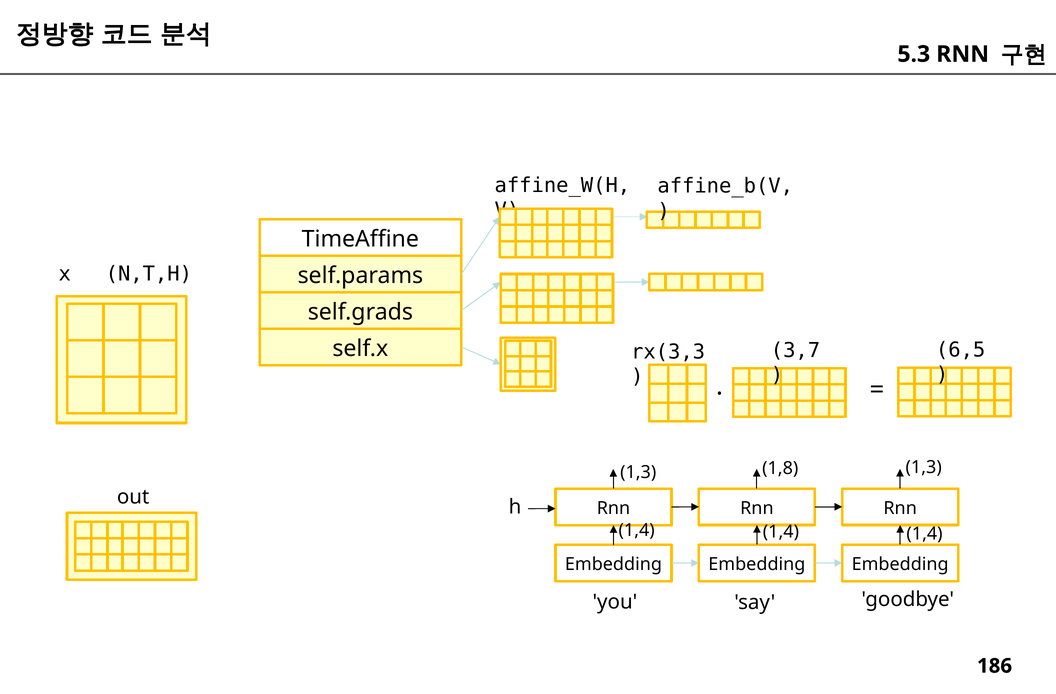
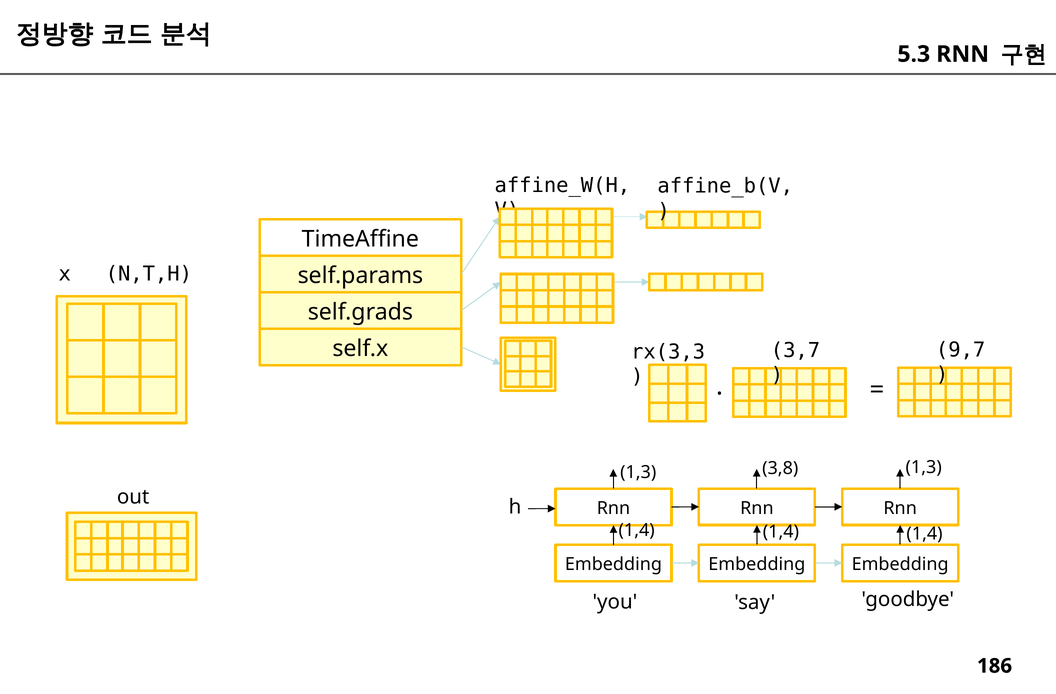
6,5: 6,5 -> 9,7 (961, 350)
1,8: 1,8 -> 3,8 (780, 468)
